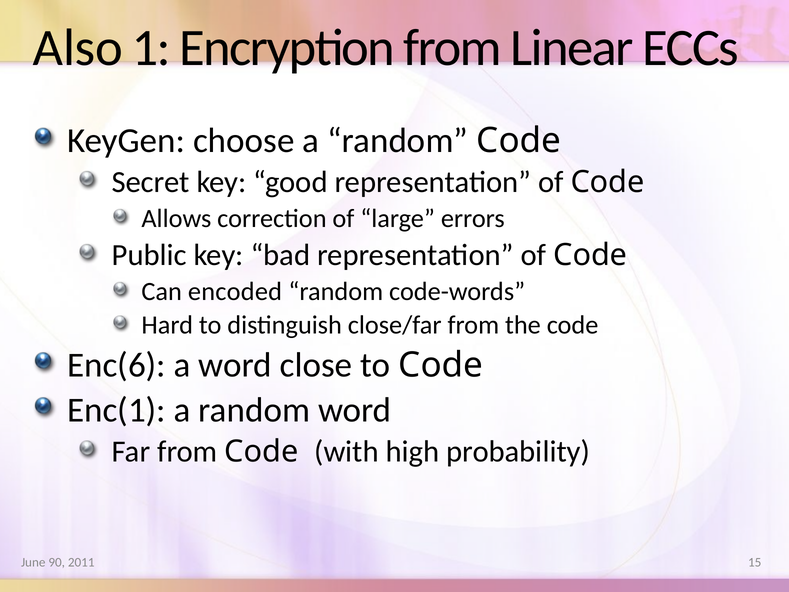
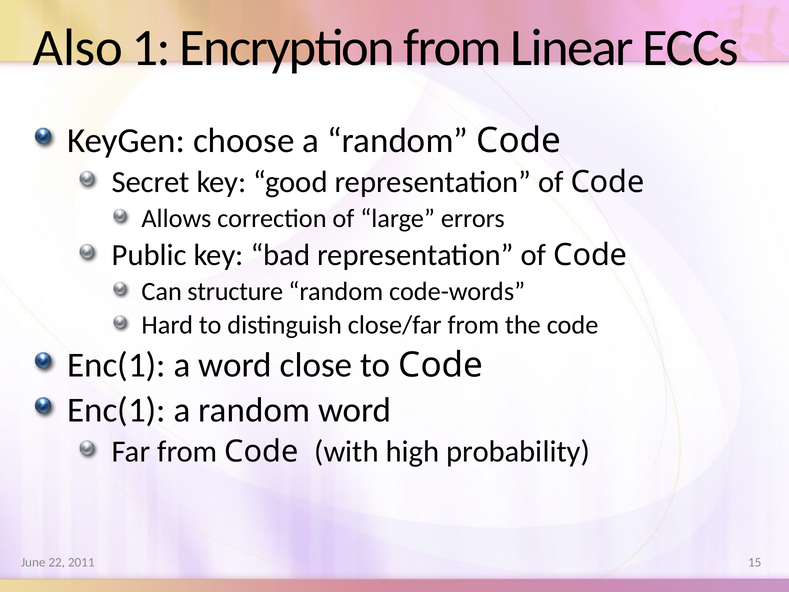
encoded: encoded -> structure (235, 291)
Enc(6: Enc(6 -> Enc(1 (116, 365)
90: 90 -> 22 (57, 562)
